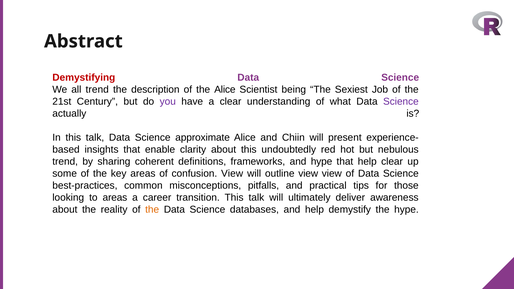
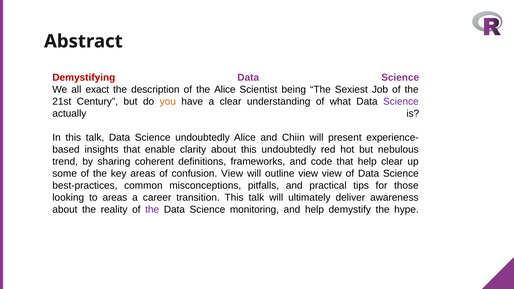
all trend: trend -> exact (97, 90)
you colour: purple -> orange (168, 102)
Science approximate: approximate -> undoubtedly (203, 138)
and hype: hype -> code (322, 162)
the colour: orange -> purple (152, 210)
databases: databases -> monitoring (254, 210)
